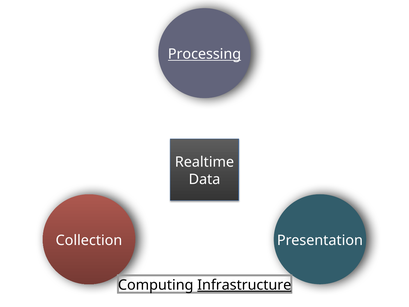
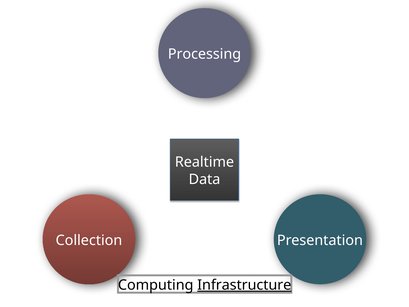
Processing underline: present -> none (204, 54)
